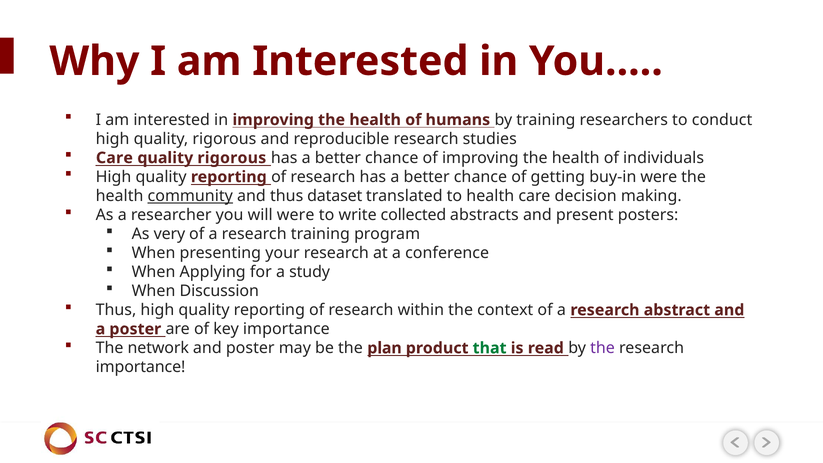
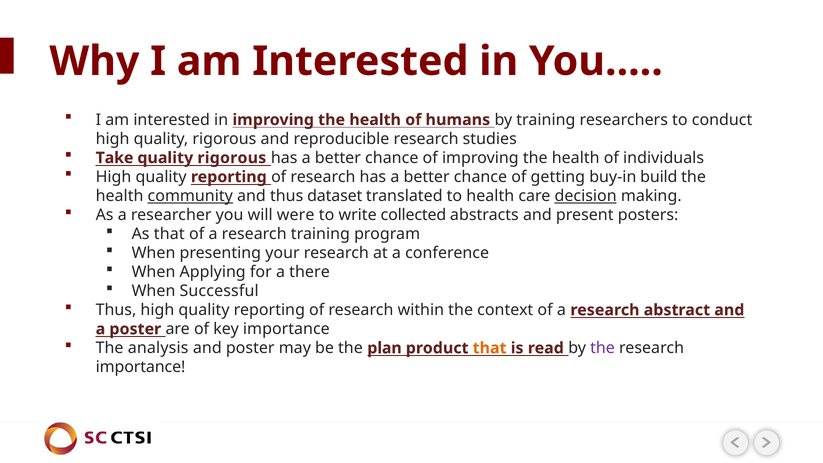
Care: Care -> Take (115, 158)
buy-in were: were -> build (659, 177)
decision underline: none -> present (586, 196)
As very: very -> that (169, 234)
study: study -> there (309, 272)
Discussion: Discussion -> Successful (219, 291)
network: network -> analysis (158, 348)
that colour: green -> orange (490, 348)
